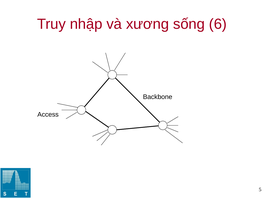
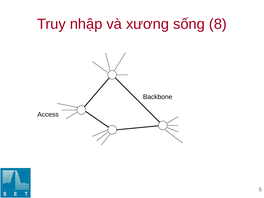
6: 6 -> 8 (218, 24)
